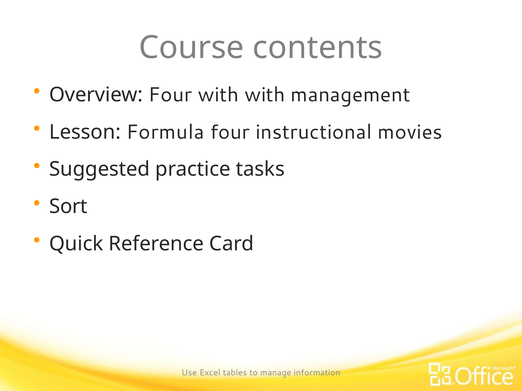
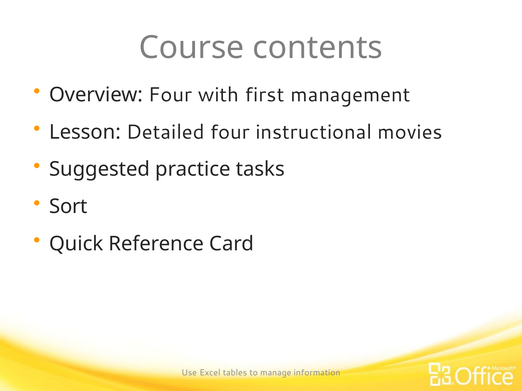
with with: with -> first (265, 95)
Formula: Formula -> Detailed (165, 132)
